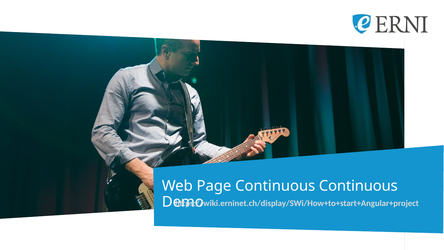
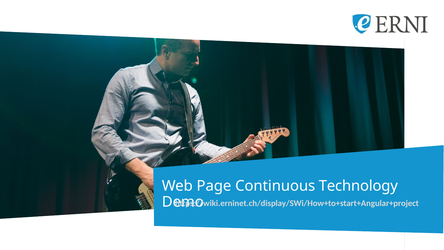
Continuous Continuous: Continuous -> Technology (358, 186)
